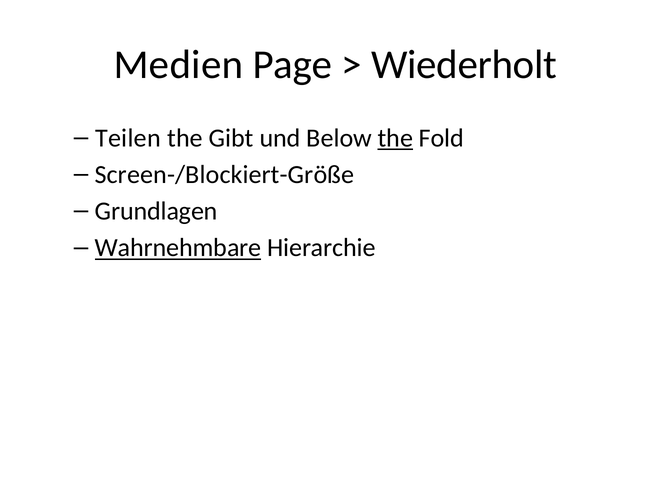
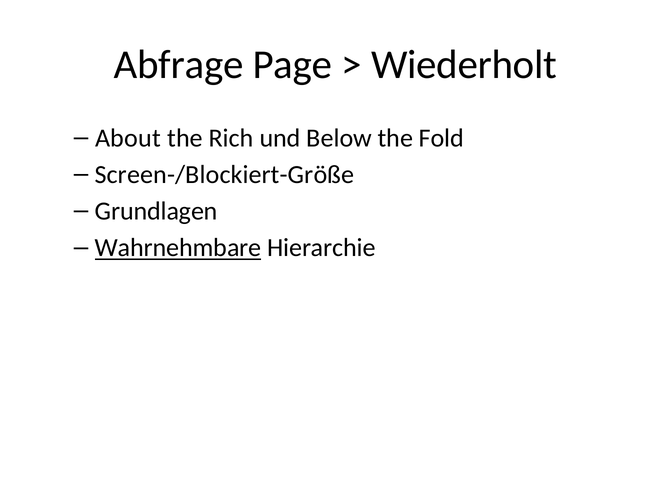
Medien: Medien -> Abfrage (179, 65)
Teilen: Teilen -> About (128, 138)
Gibt: Gibt -> Rich (231, 138)
the underline: present -> none (395, 138)
